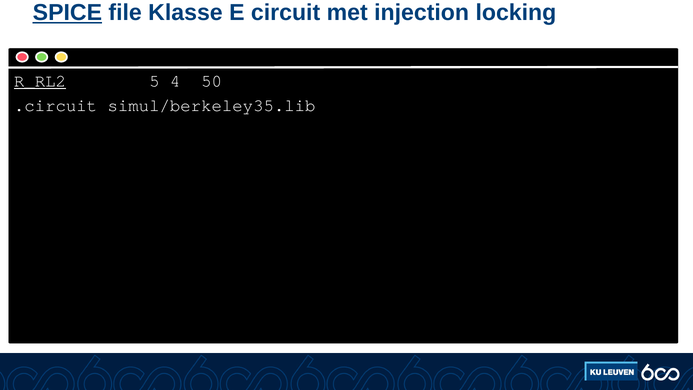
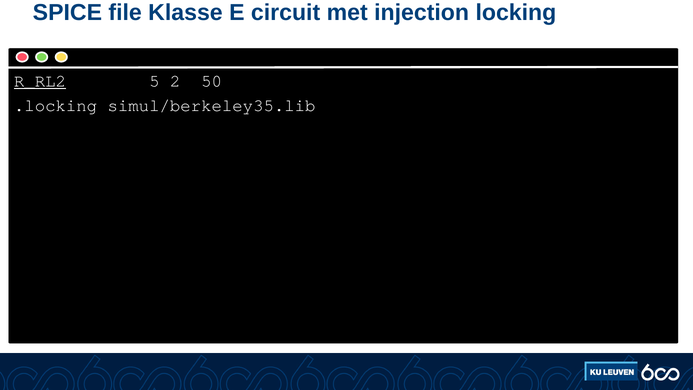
SPICE underline: present -> none (67, 13)
4: 4 -> 2 (175, 81)
.circuit: .circuit -> .locking (56, 106)
